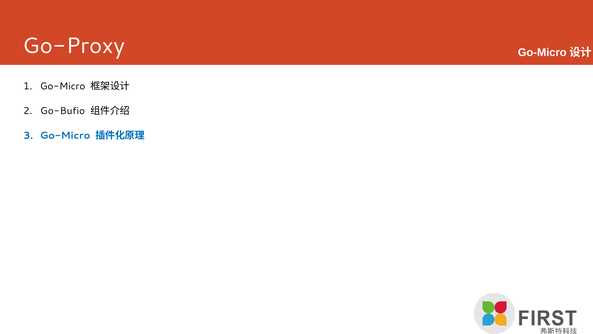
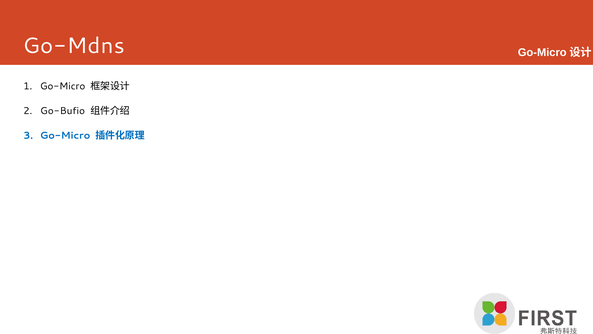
Go-Proxy: Go-Proxy -> Go-Mdns (74, 46)
